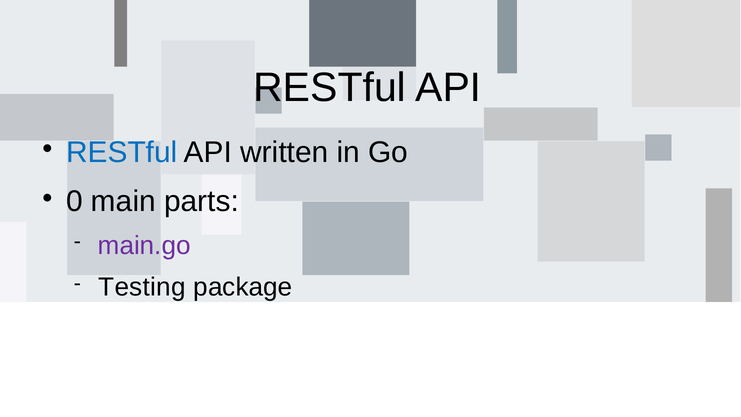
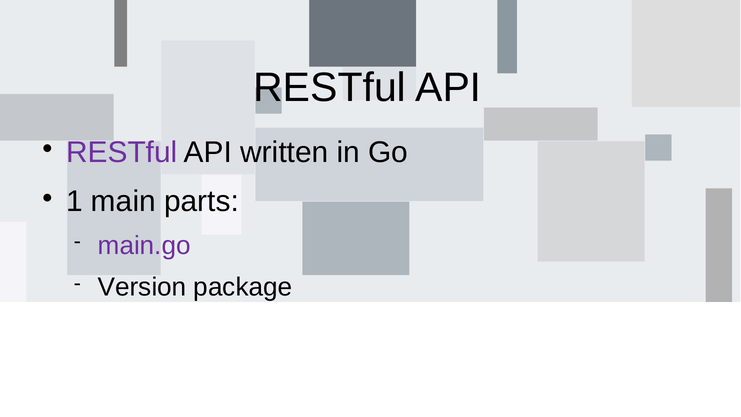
RESTful colour: blue -> purple (122, 152)
0: 0 -> 1 (74, 201)
Testing: Testing -> Version (142, 287)
